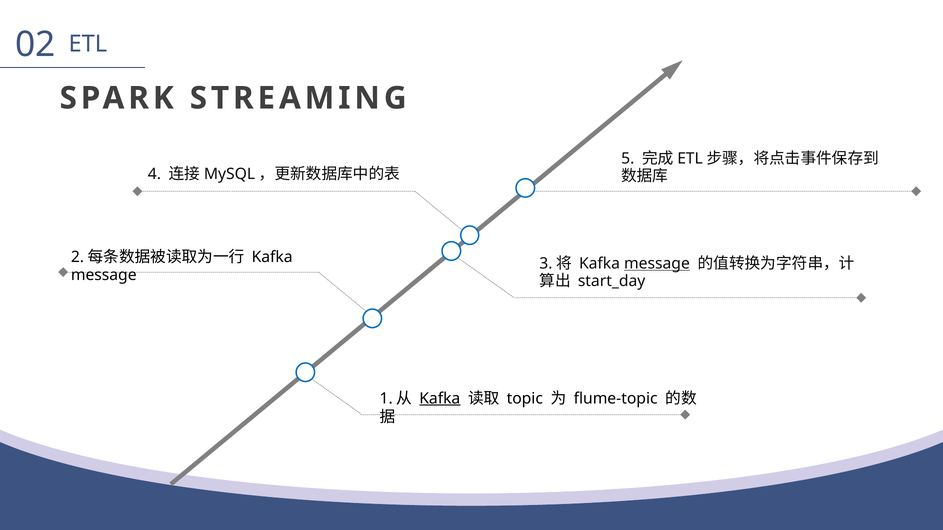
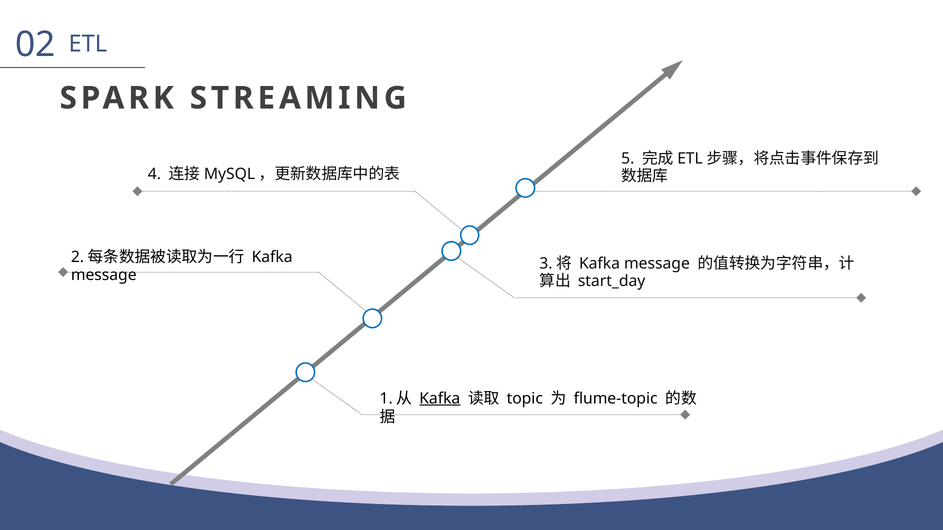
message underline: present -> none (657, 264)
